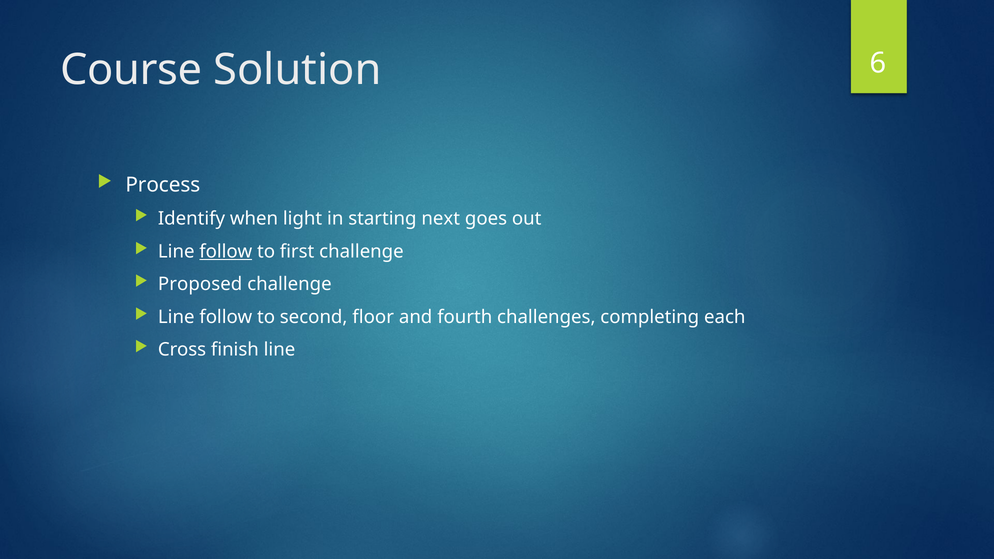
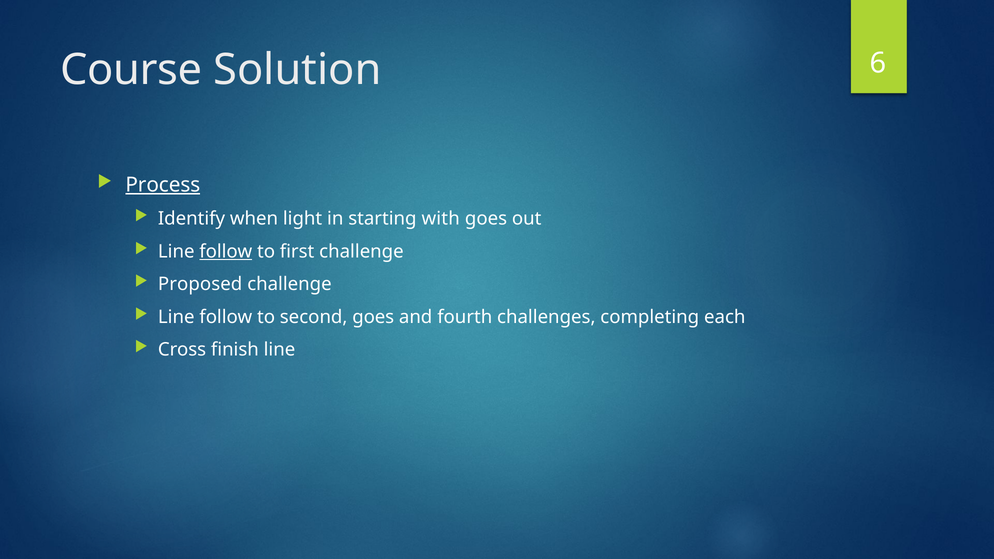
Process underline: none -> present (163, 185)
next: next -> with (441, 219)
second floor: floor -> goes (373, 317)
